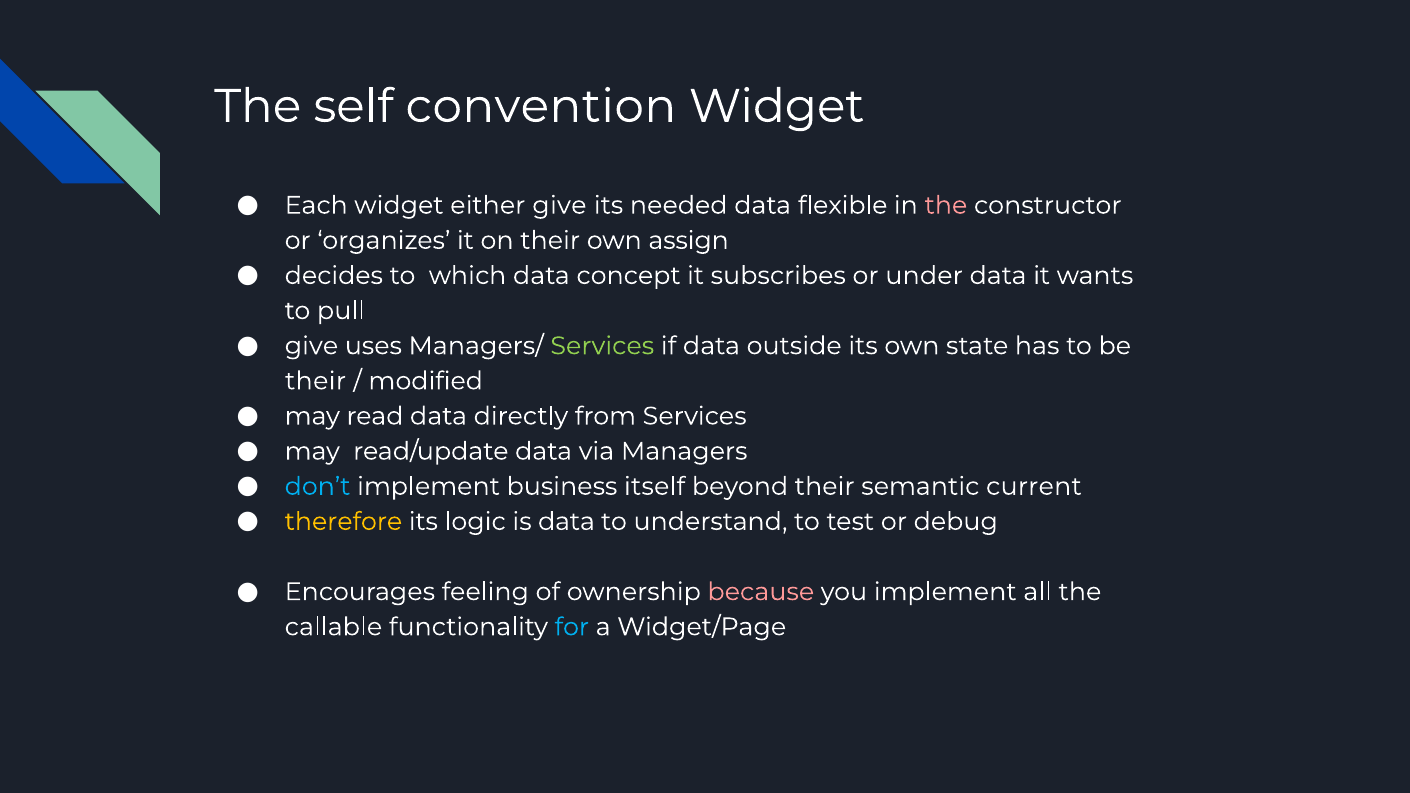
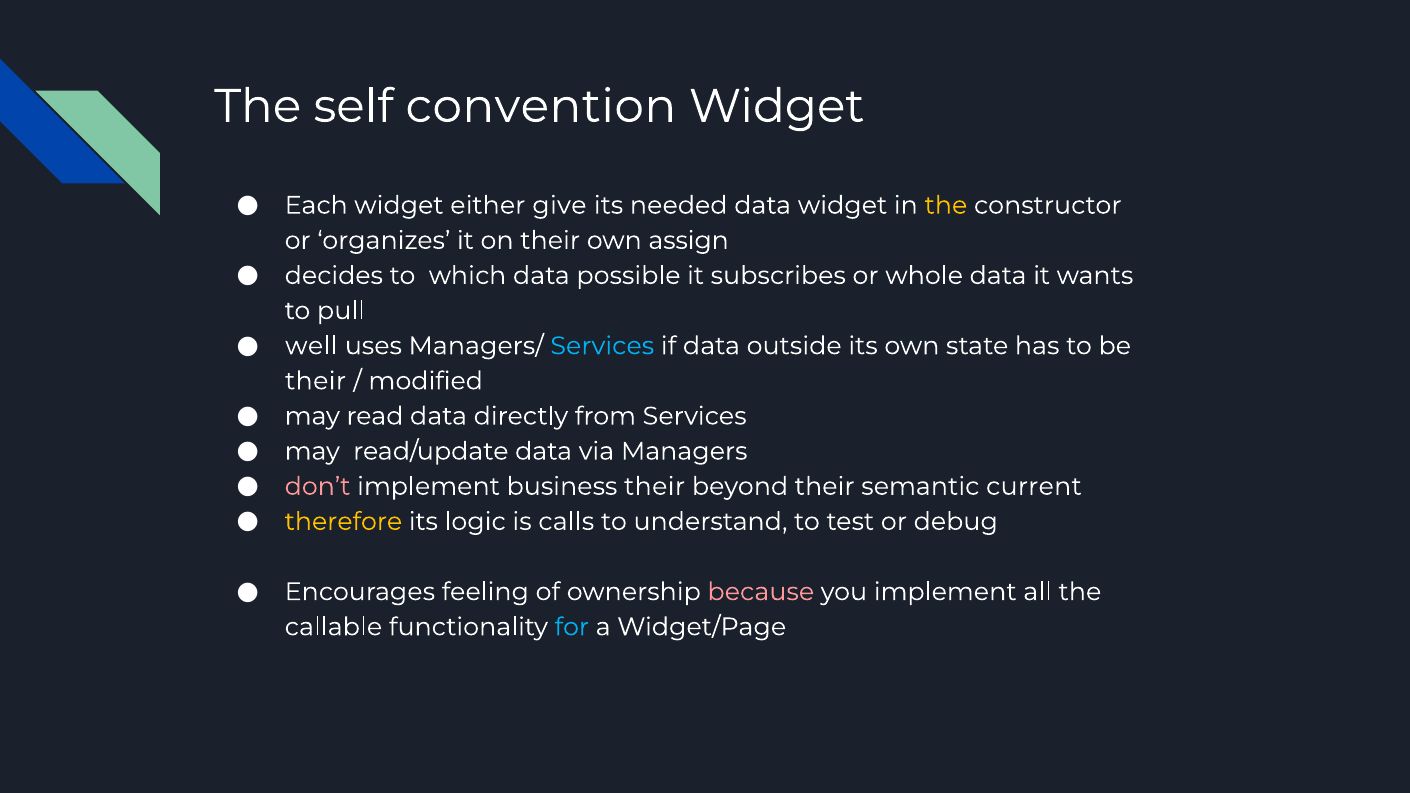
data flexible: flexible -> widget (843, 205)
the colour: pink -> yellow (946, 205)
concept: concept -> possible (629, 276)
under: under -> whole (924, 276)
give: give -> well (311, 346)
Services colour: light green -> light blue (602, 346)
don’t colour: light blue -> pink (318, 486)
business itself: itself -> their (654, 486)
is data: data -> calls (566, 522)
